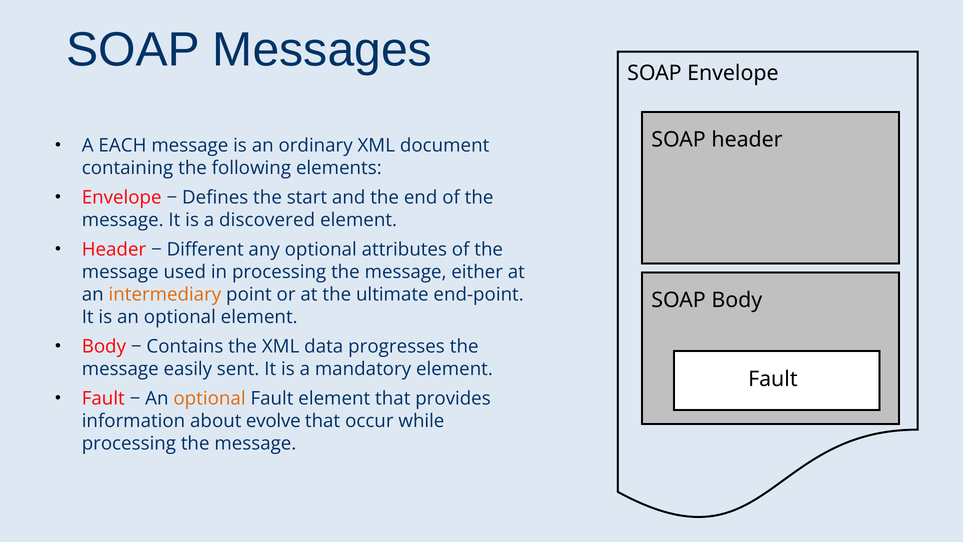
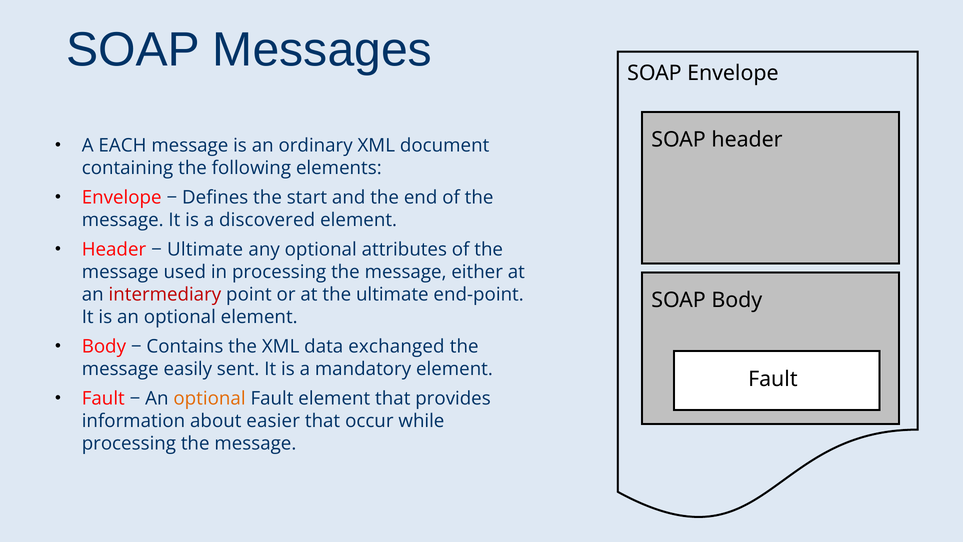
Different: Different -> Ultimate (205, 250)
intermediary colour: orange -> red (165, 295)
progresses: progresses -> exchanged (396, 346)
evolve: evolve -> easier (273, 421)
